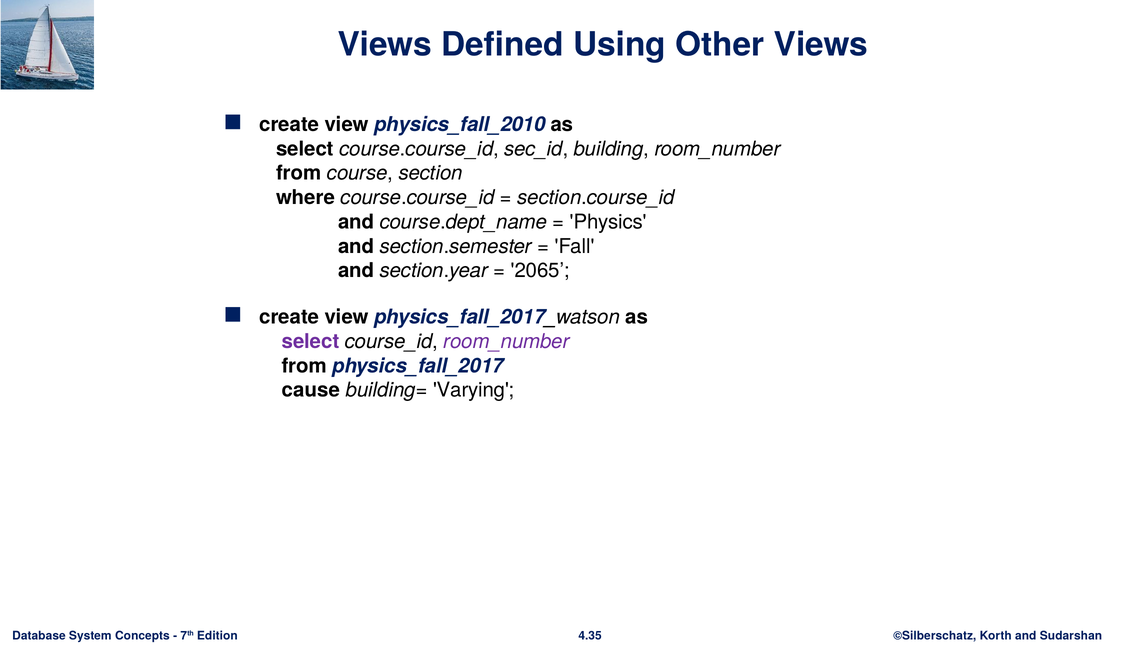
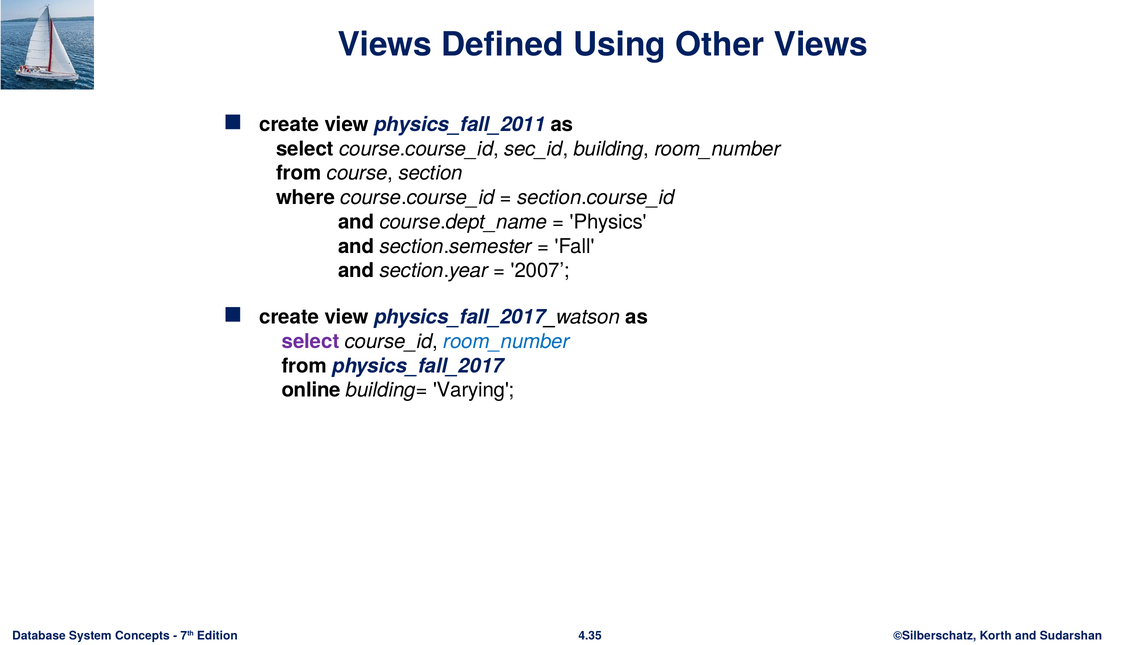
physics_fall_2010: physics_fall_2010 -> physics_fall_2011 (460, 125)
2065: 2065 -> 2007 (540, 271)
room_number colour: purple -> blue (506, 342)
cause: cause -> online (311, 390)
